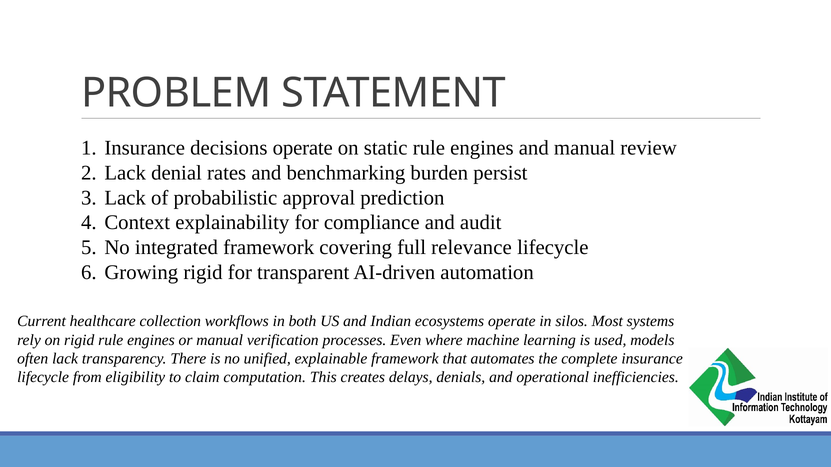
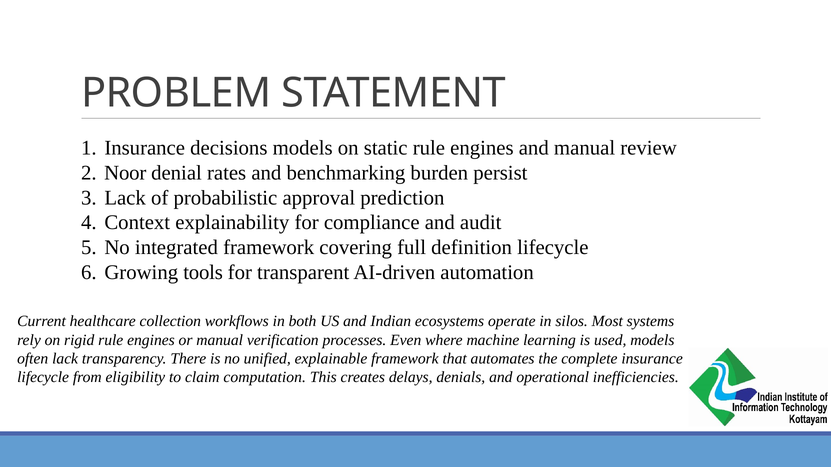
decisions operate: operate -> models (303, 148)
Lack: Lack -> Noor (125, 173)
relevance: relevance -> definition (472, 248)
Growing rigid: rigid -> tools (203, 273)
